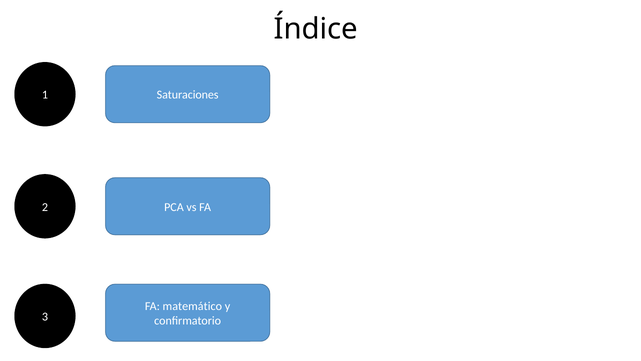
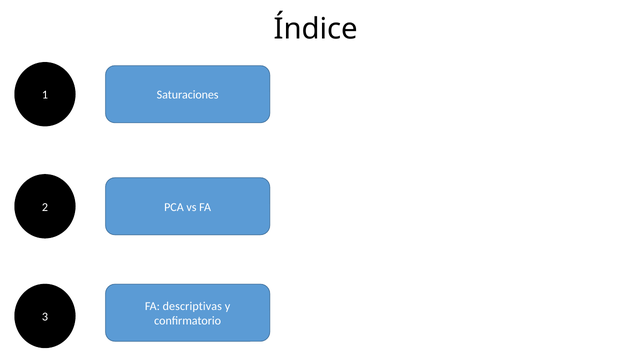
matemático: matemático -> descriptivas (192, 306)
